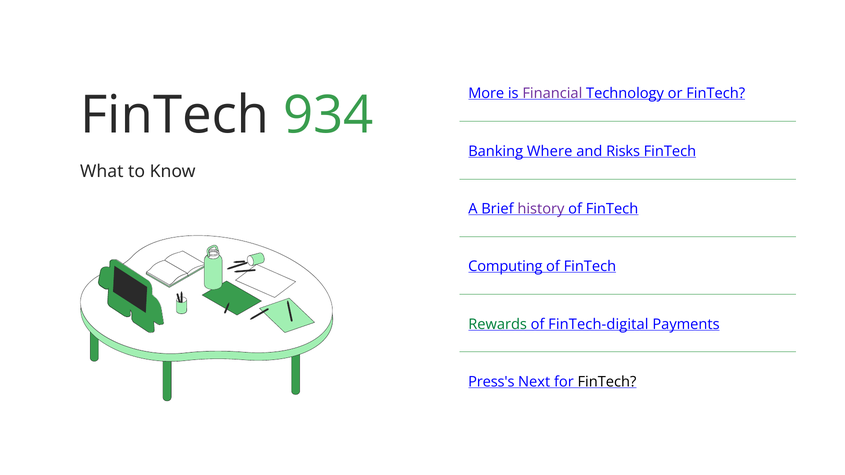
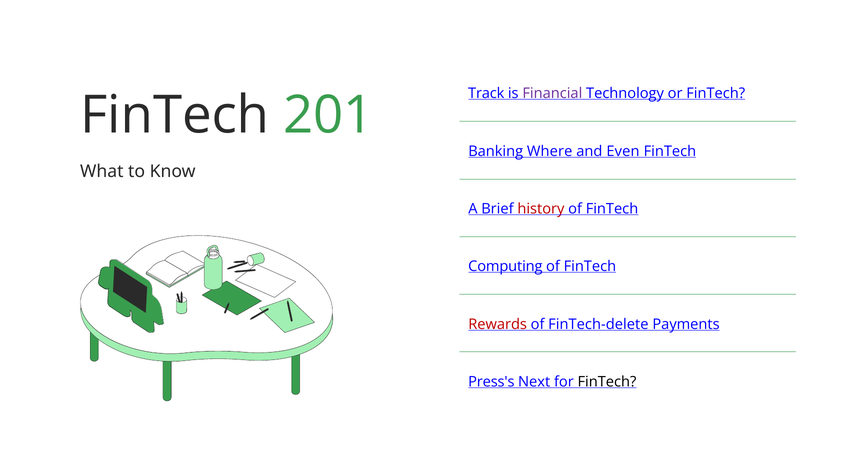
More: More -> Track (486, 94)
934: 934 -> 201 (328, 115)
Risks: Risks -> Even (623, 151)
history colour: purple -> red (541, 209)
Rewards colour: green -> red (498, 324)
FinTech-digital: FinTech-digital -> FinTech-delete (598, 324)
